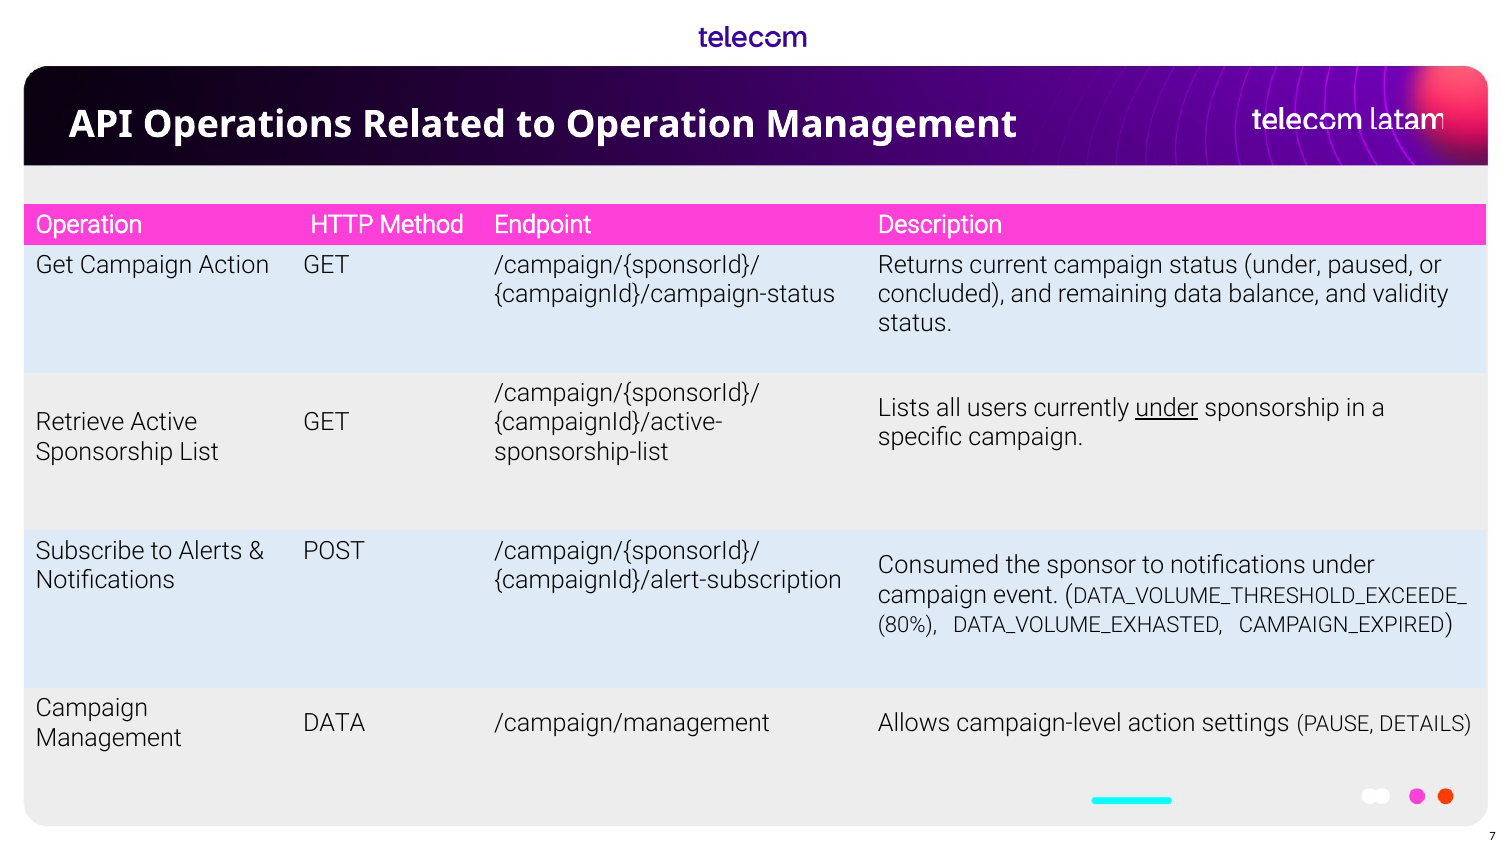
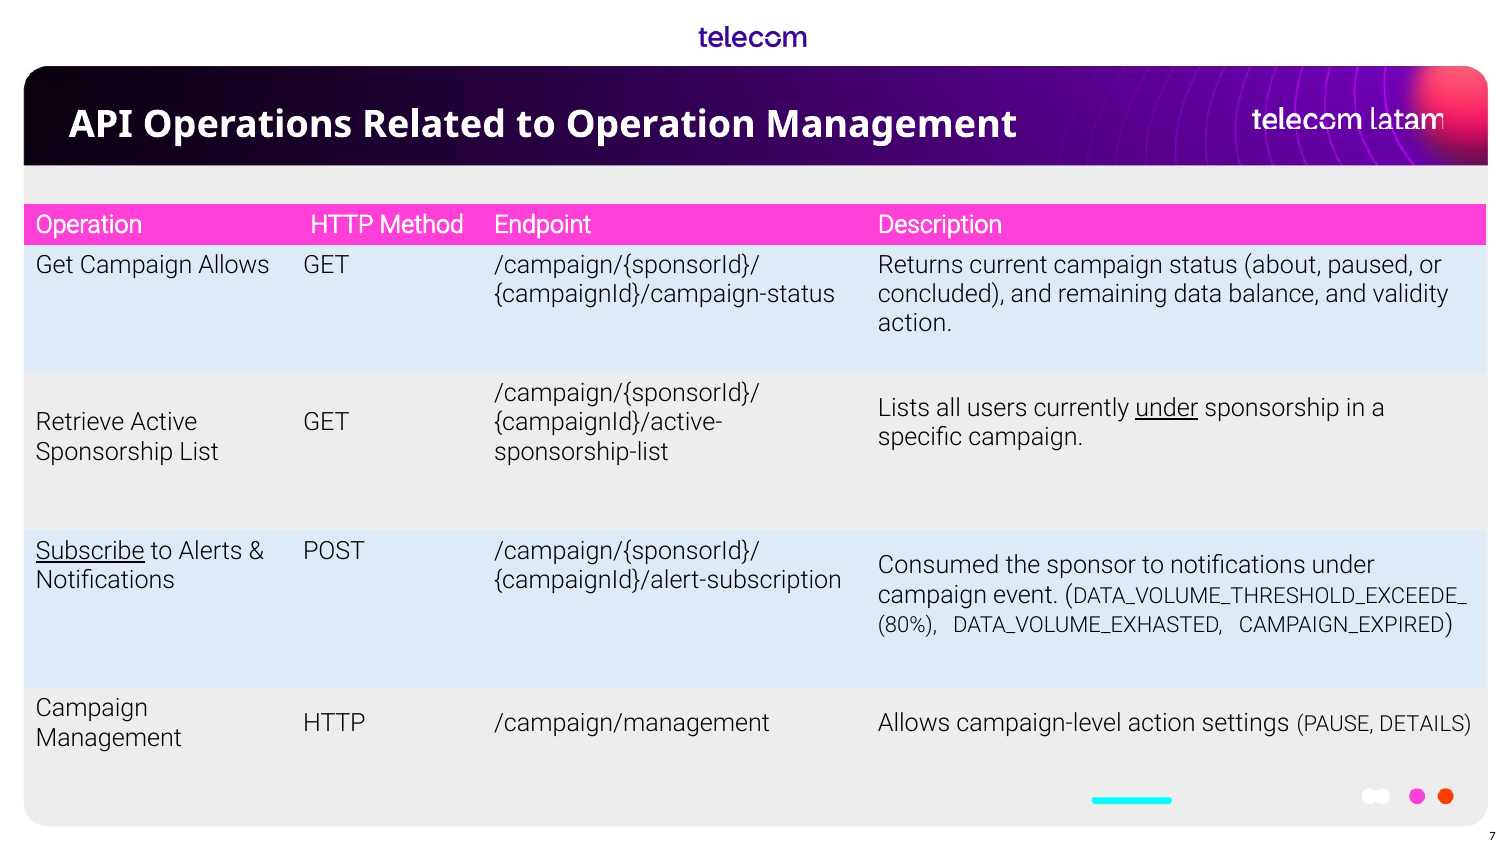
Campaign Action: Action -> Allows (234, 265)
status under: under -> about (1283, 265)
status: status -> action (915, 324)
Subscribe underline: none -> present (90, 551)
DATA: DATA -> HTTP (334, 723)
